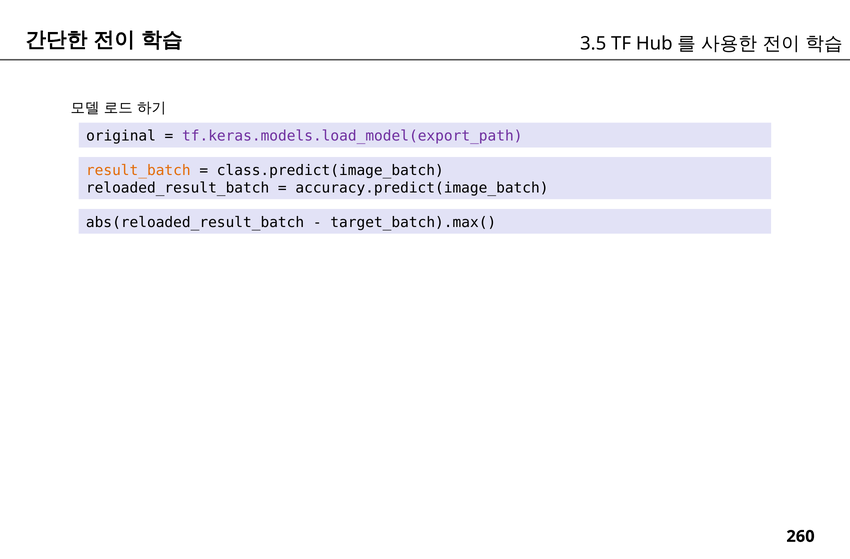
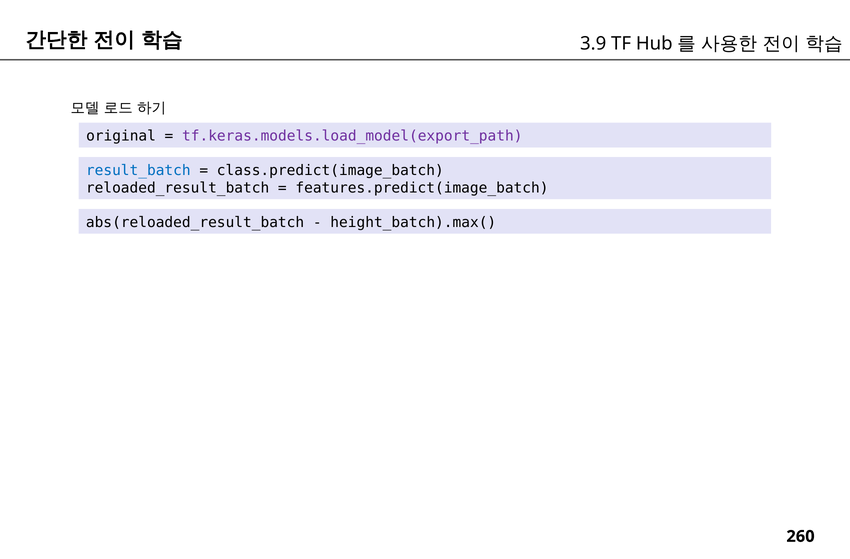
3.5: 3.5 -> 3.9 (593, 44)
result_batch colour: orange -> blue (138, 170)
accuracy.predict(image_batch: accuracy.predict(image_batch -> features.predict(image_batch (422, 188)
target_batch).max(: target_batch).max( -> height_batch).max( (413, 222)
